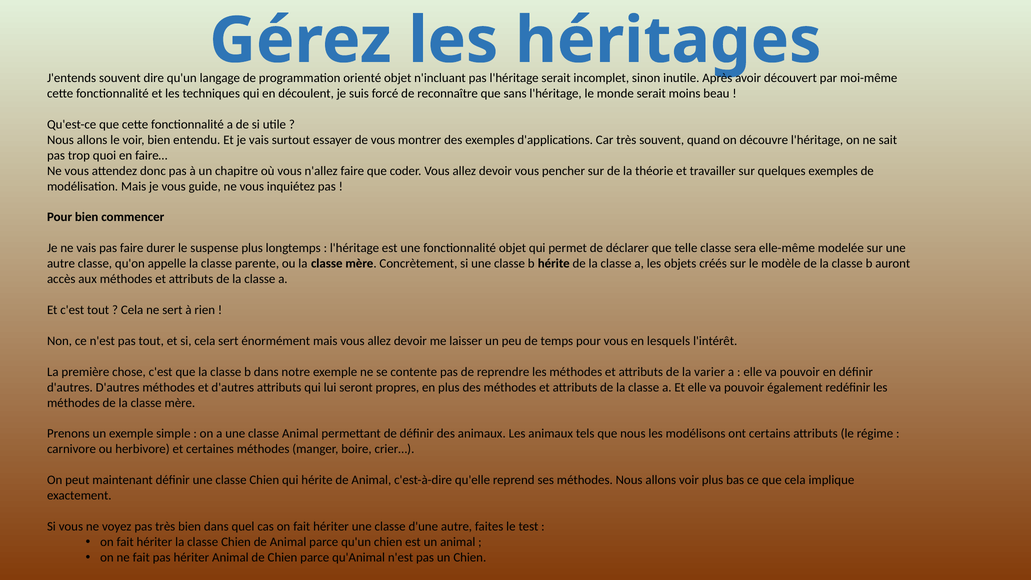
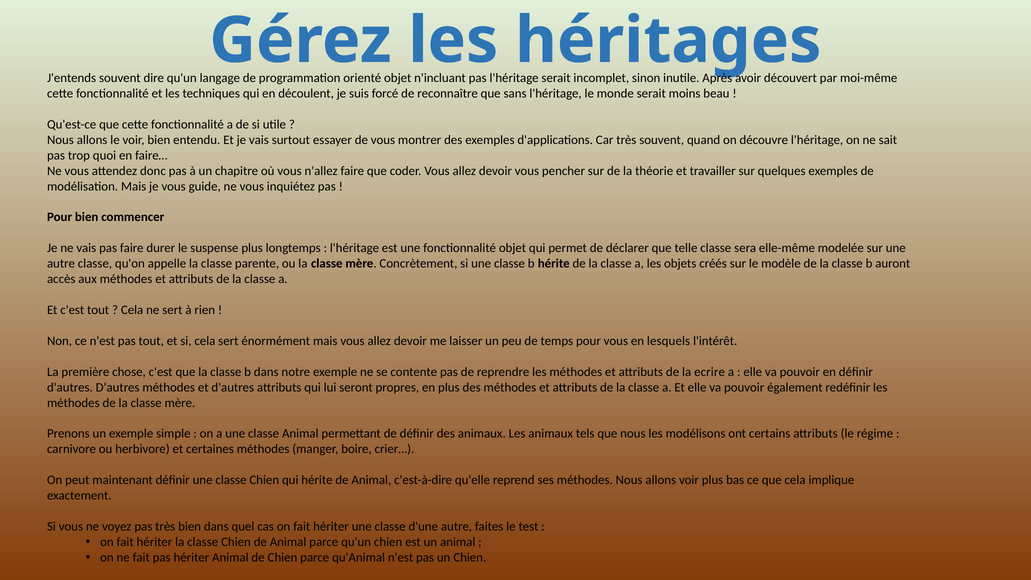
varier: varier -> ecrire (710, 372)
